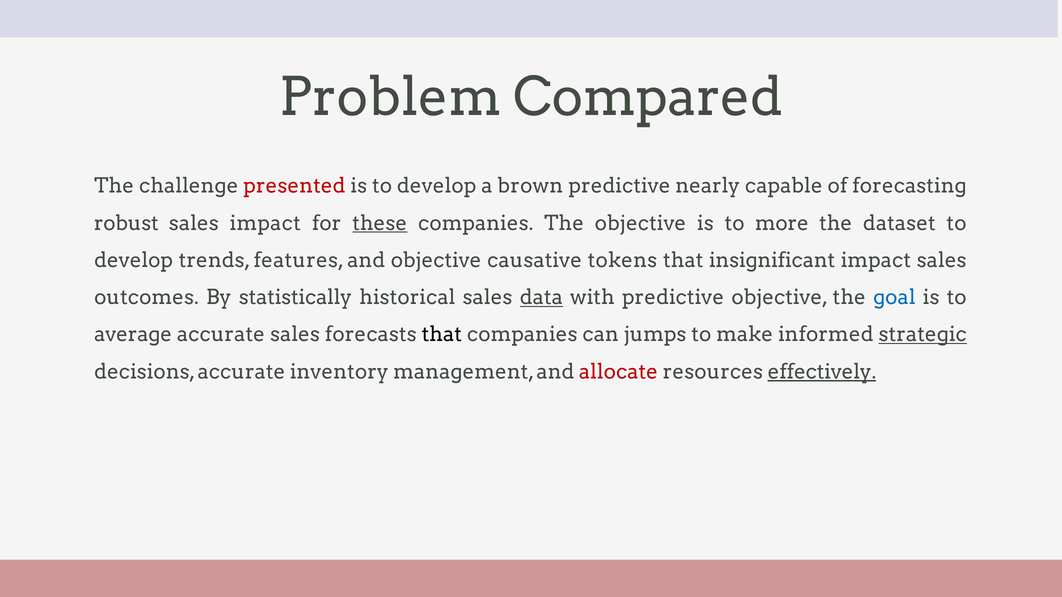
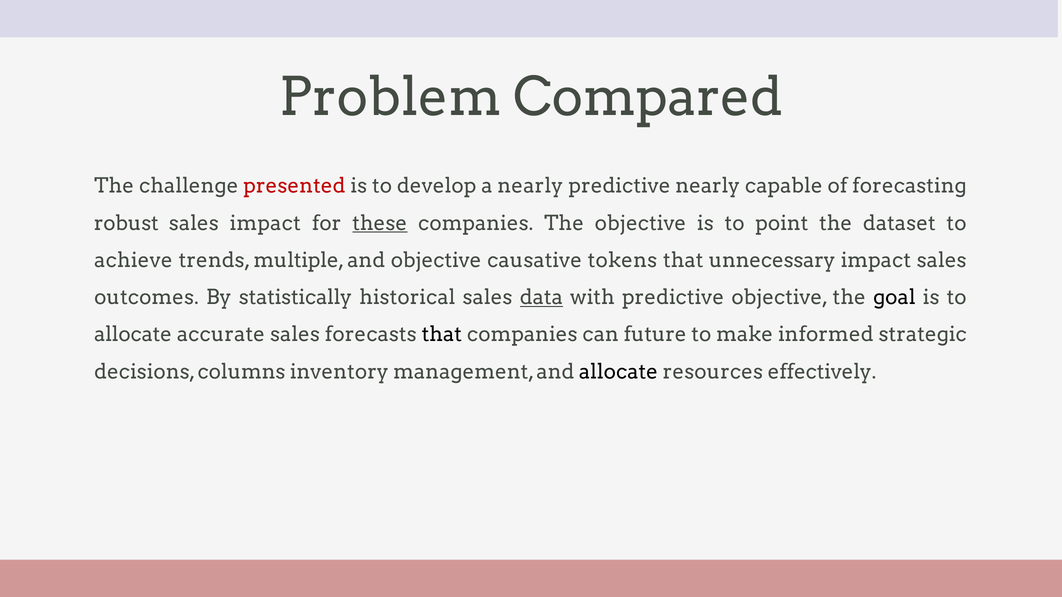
a brown: brown -> nearly (530, 186)
more: more -> point (782, 223)
develop: develop -> achieve (134, 261)
features: features -> multiple (299, 261)
insignificant: insignificant -> unnecessary (772, 261)
goal colour: blue -> black (894, 298)
average: average -> allocate (133, 335)
jumps: jumps -> future (655, 335)
strategic underline: present -> none (923, 335)
decisions accurate: accurate -> columns (241, 372)
allocate colour: red -> black (618, 372)
effectively underline: present -> none (822, 372)
